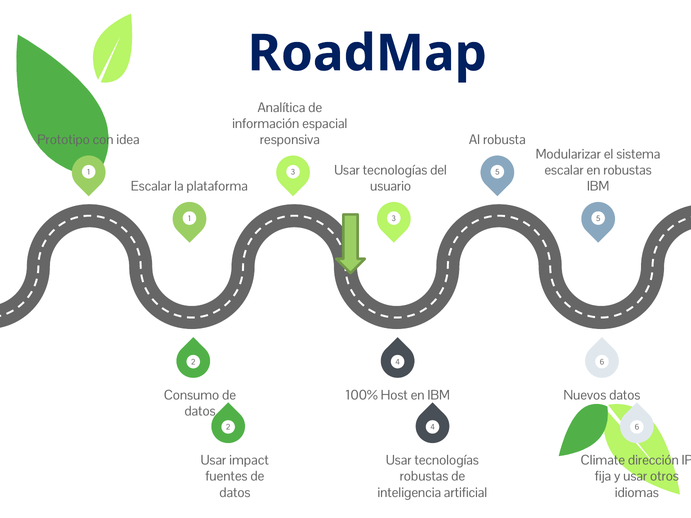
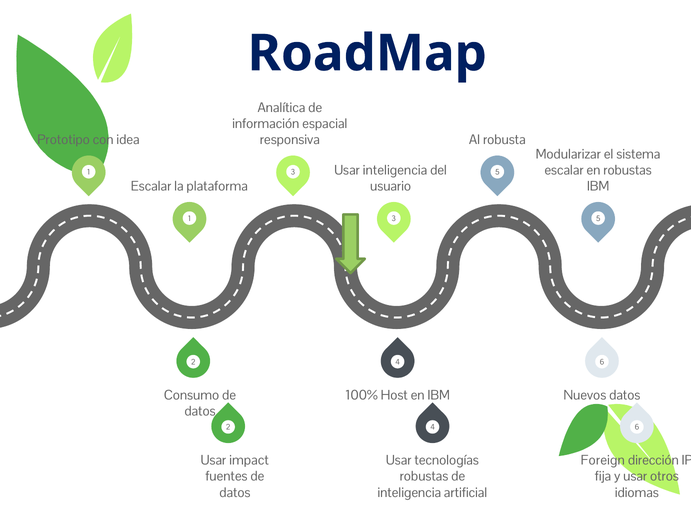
tecnologías: tecnologías -> inteligencia (395, 170)
Climate: Climate -> Foreign (603, 461)
